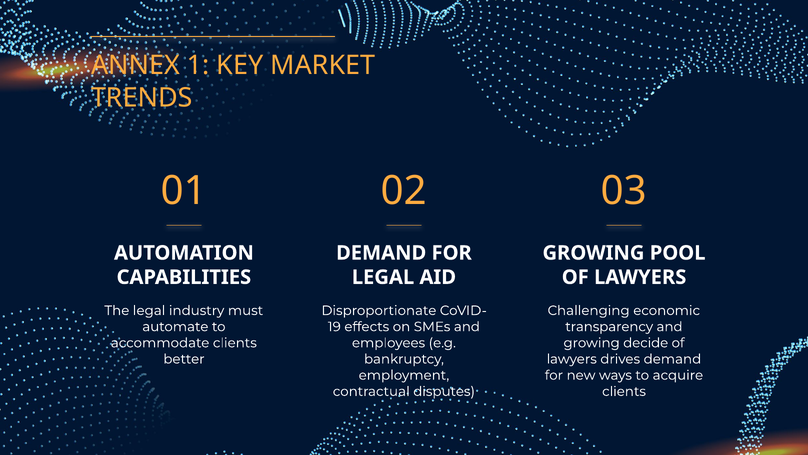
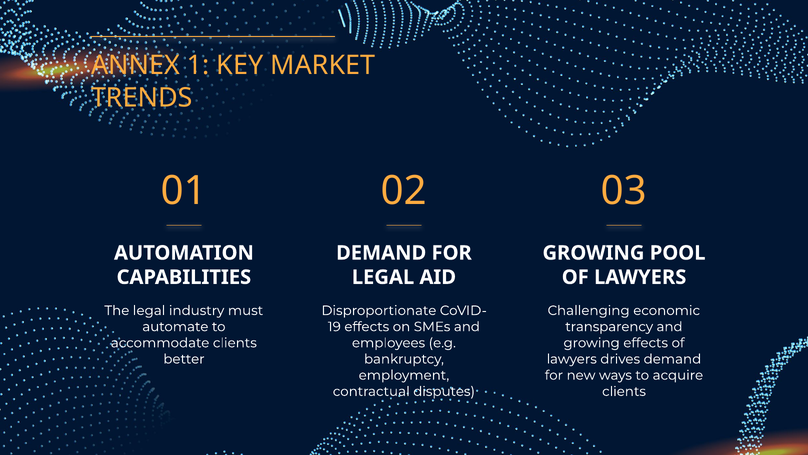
growing decide: decide -> effects (646, 343)
